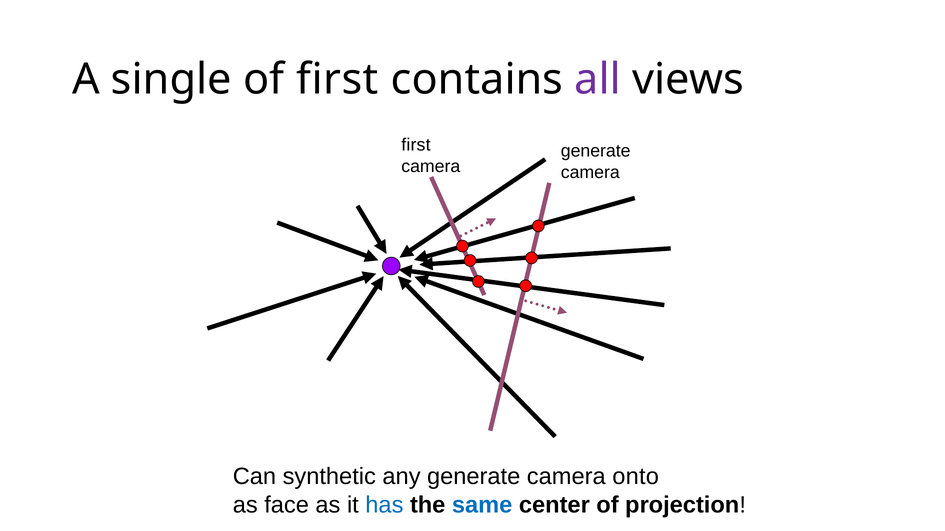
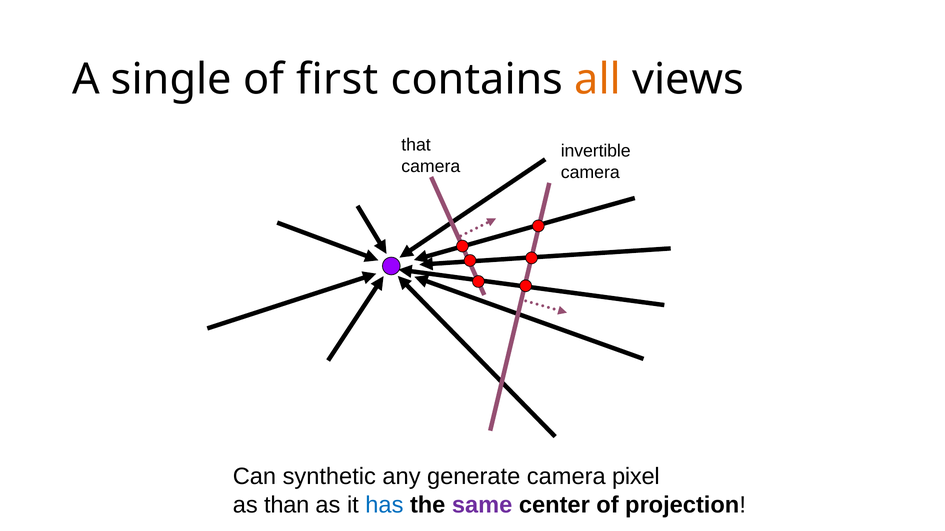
all colour: purple -> orange (598, 79)
first: first -> that (416, 145)
generate: generate -> invertible (596, 151)
onto: onto -> pixel (636, 477)
face: face -> than (287, 506)
same colour: blue -> purple (482, 506)
